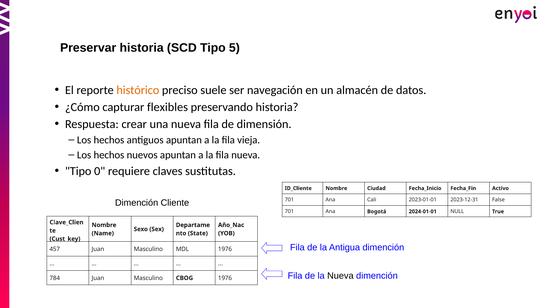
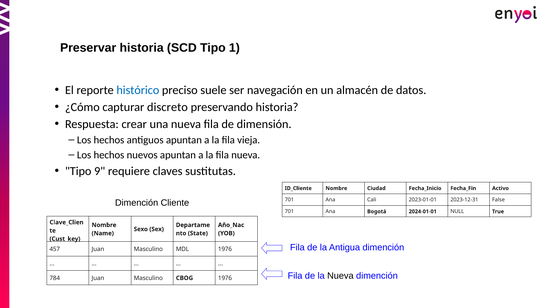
5: 5 -> 1 (234, 48)
histórico colour: orange -> blue (138, 90)
flexibles: flexibles -> discreto (167, 107)
0: 0 -> 9 (100, 171)
